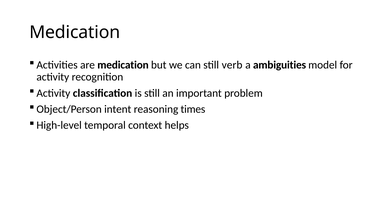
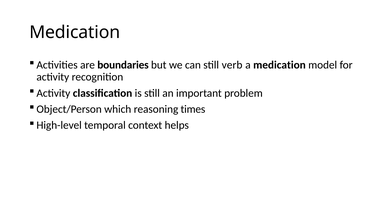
are medication: medication -> boundaries (123, 65)
a ambiguities: ambiguities -> medication (279, 65)
intent: intent -> which (118, 109)
